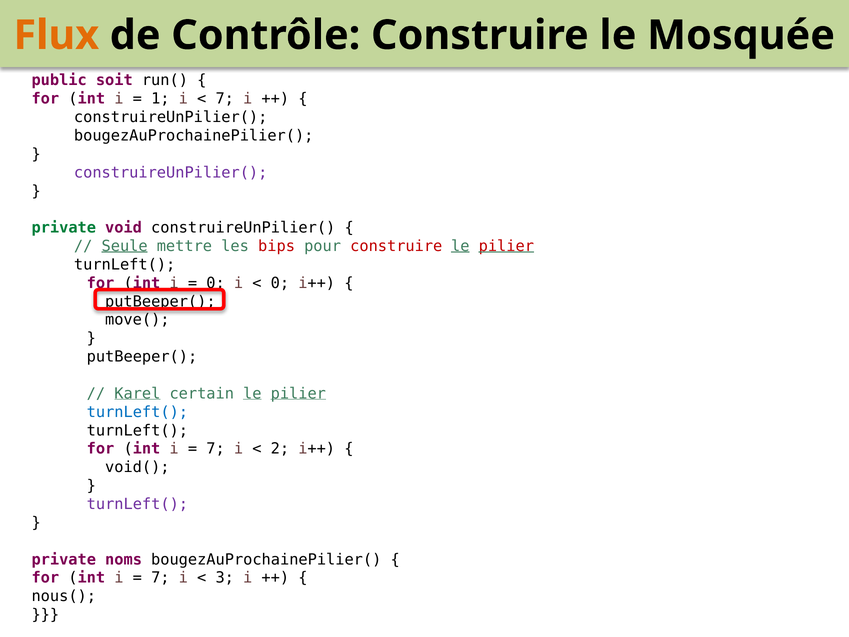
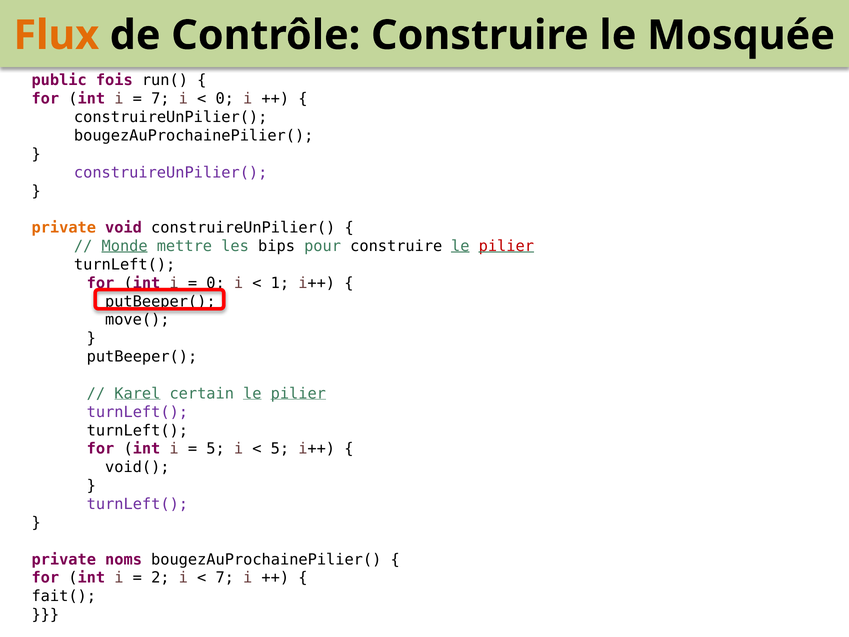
soit: soit -> fois (114, 80)
1: 1 -> 7 (160, 99)
7: 7 -> 0 (225, 99)
private colour: green -> orange (64, 228)
Seule: Seule -> Monde (125, 246)
bips colour: red -> black (277, 246)
construire colour: red -> black (396, 246)
0: 0 -> 1 (280, 283)
turnLeft( colour: blue -> purple (137, 412)
7: 7 -> 5 (216, 449)
2: 2 -> 5 (280, 449)
7: 7 -> 2 (160, 578)
3: 3 -> 7 (225, 578)
nous(: nous( -> fait( (64, 596)
